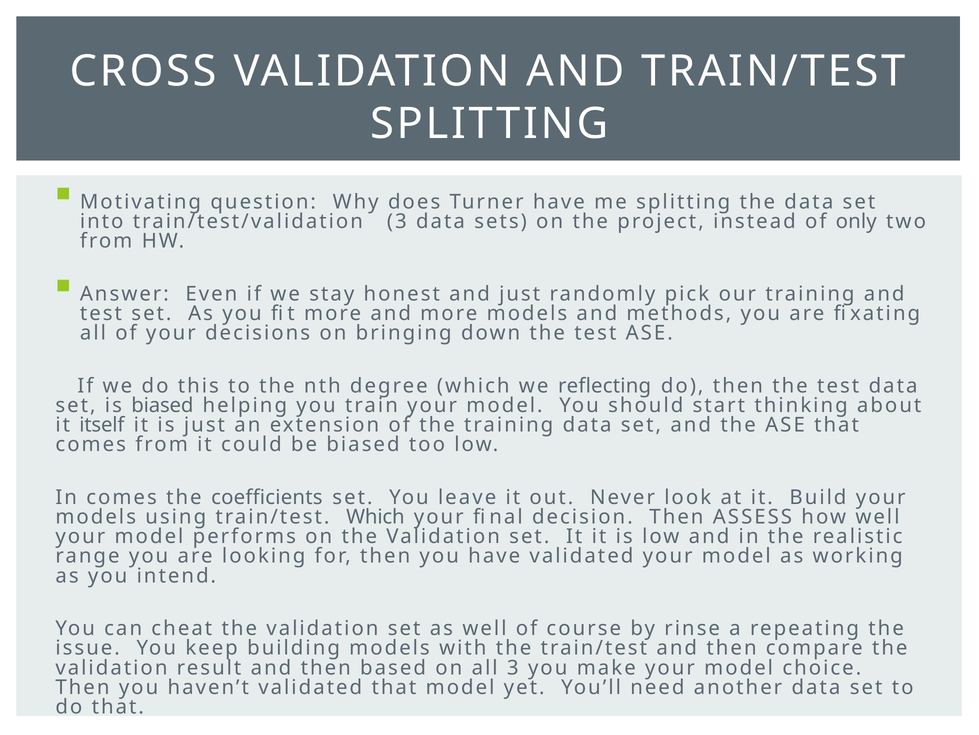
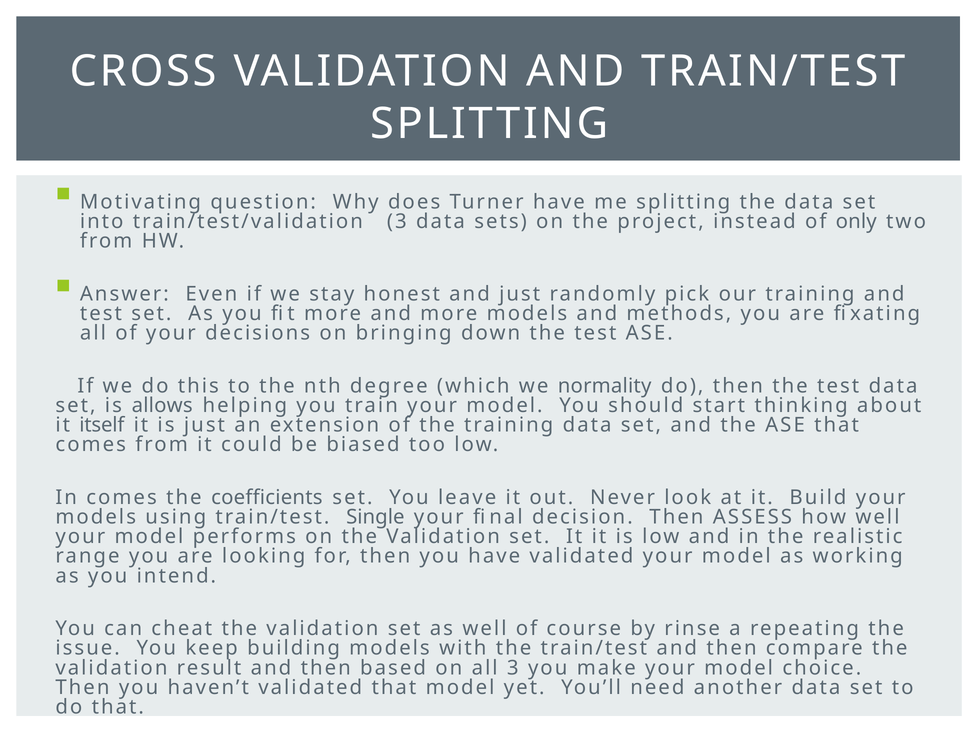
reflecting: reflecting -> normality (605, 385)
is biased: biased -> allows (162, 405)
train/test Which: Which -> Single (375, 516)
